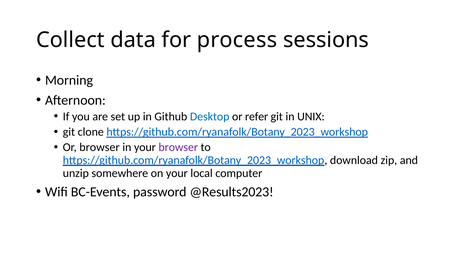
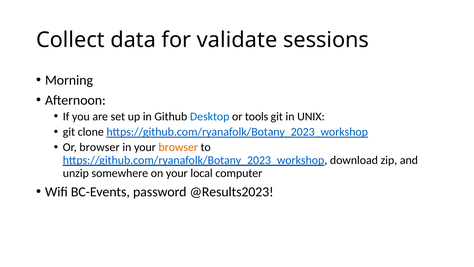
process: process -> validate (237, 40)
refer: refer -> tools (257, 116)
browser colour: purple -> orange (178, 147)
